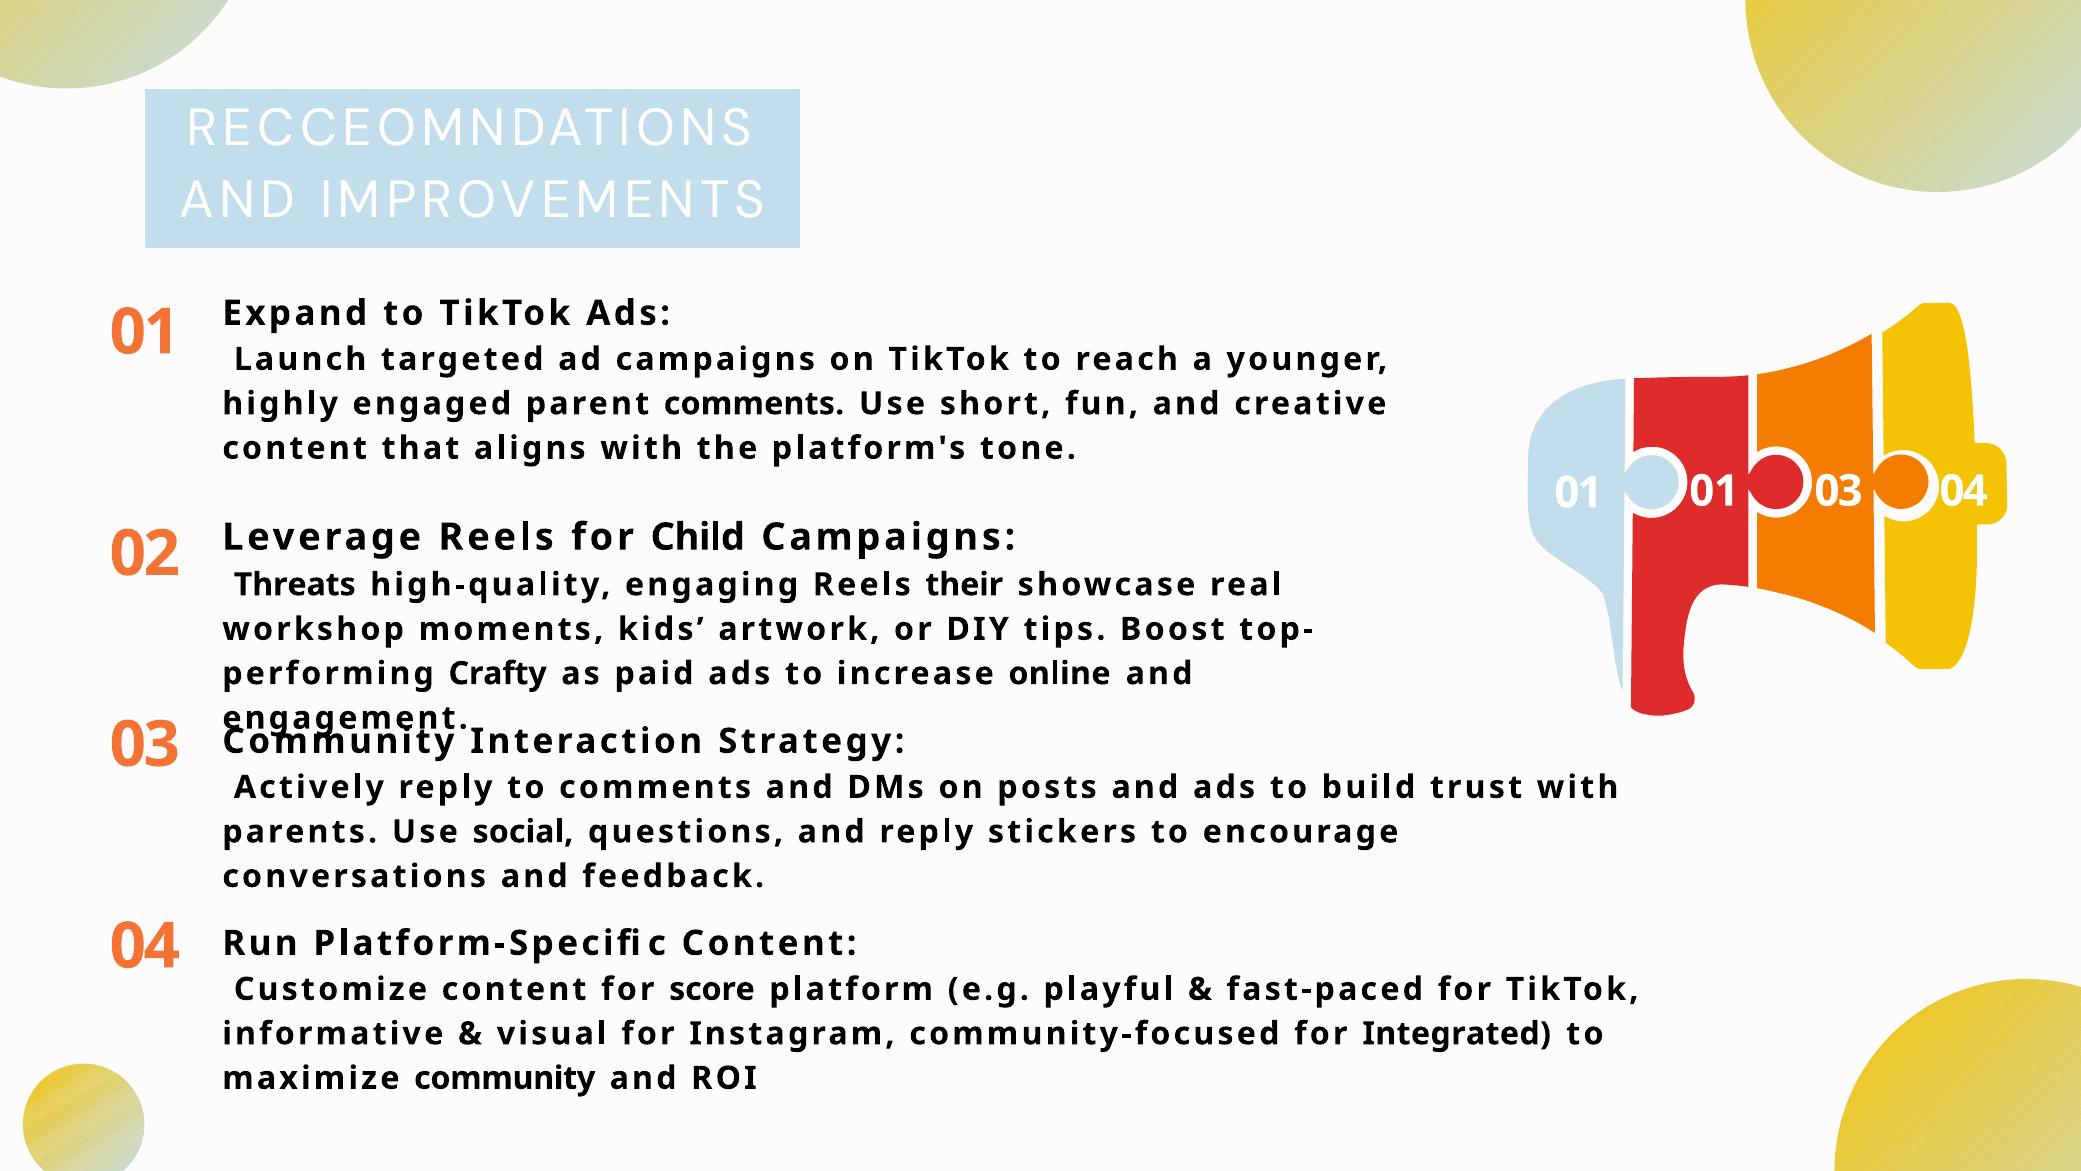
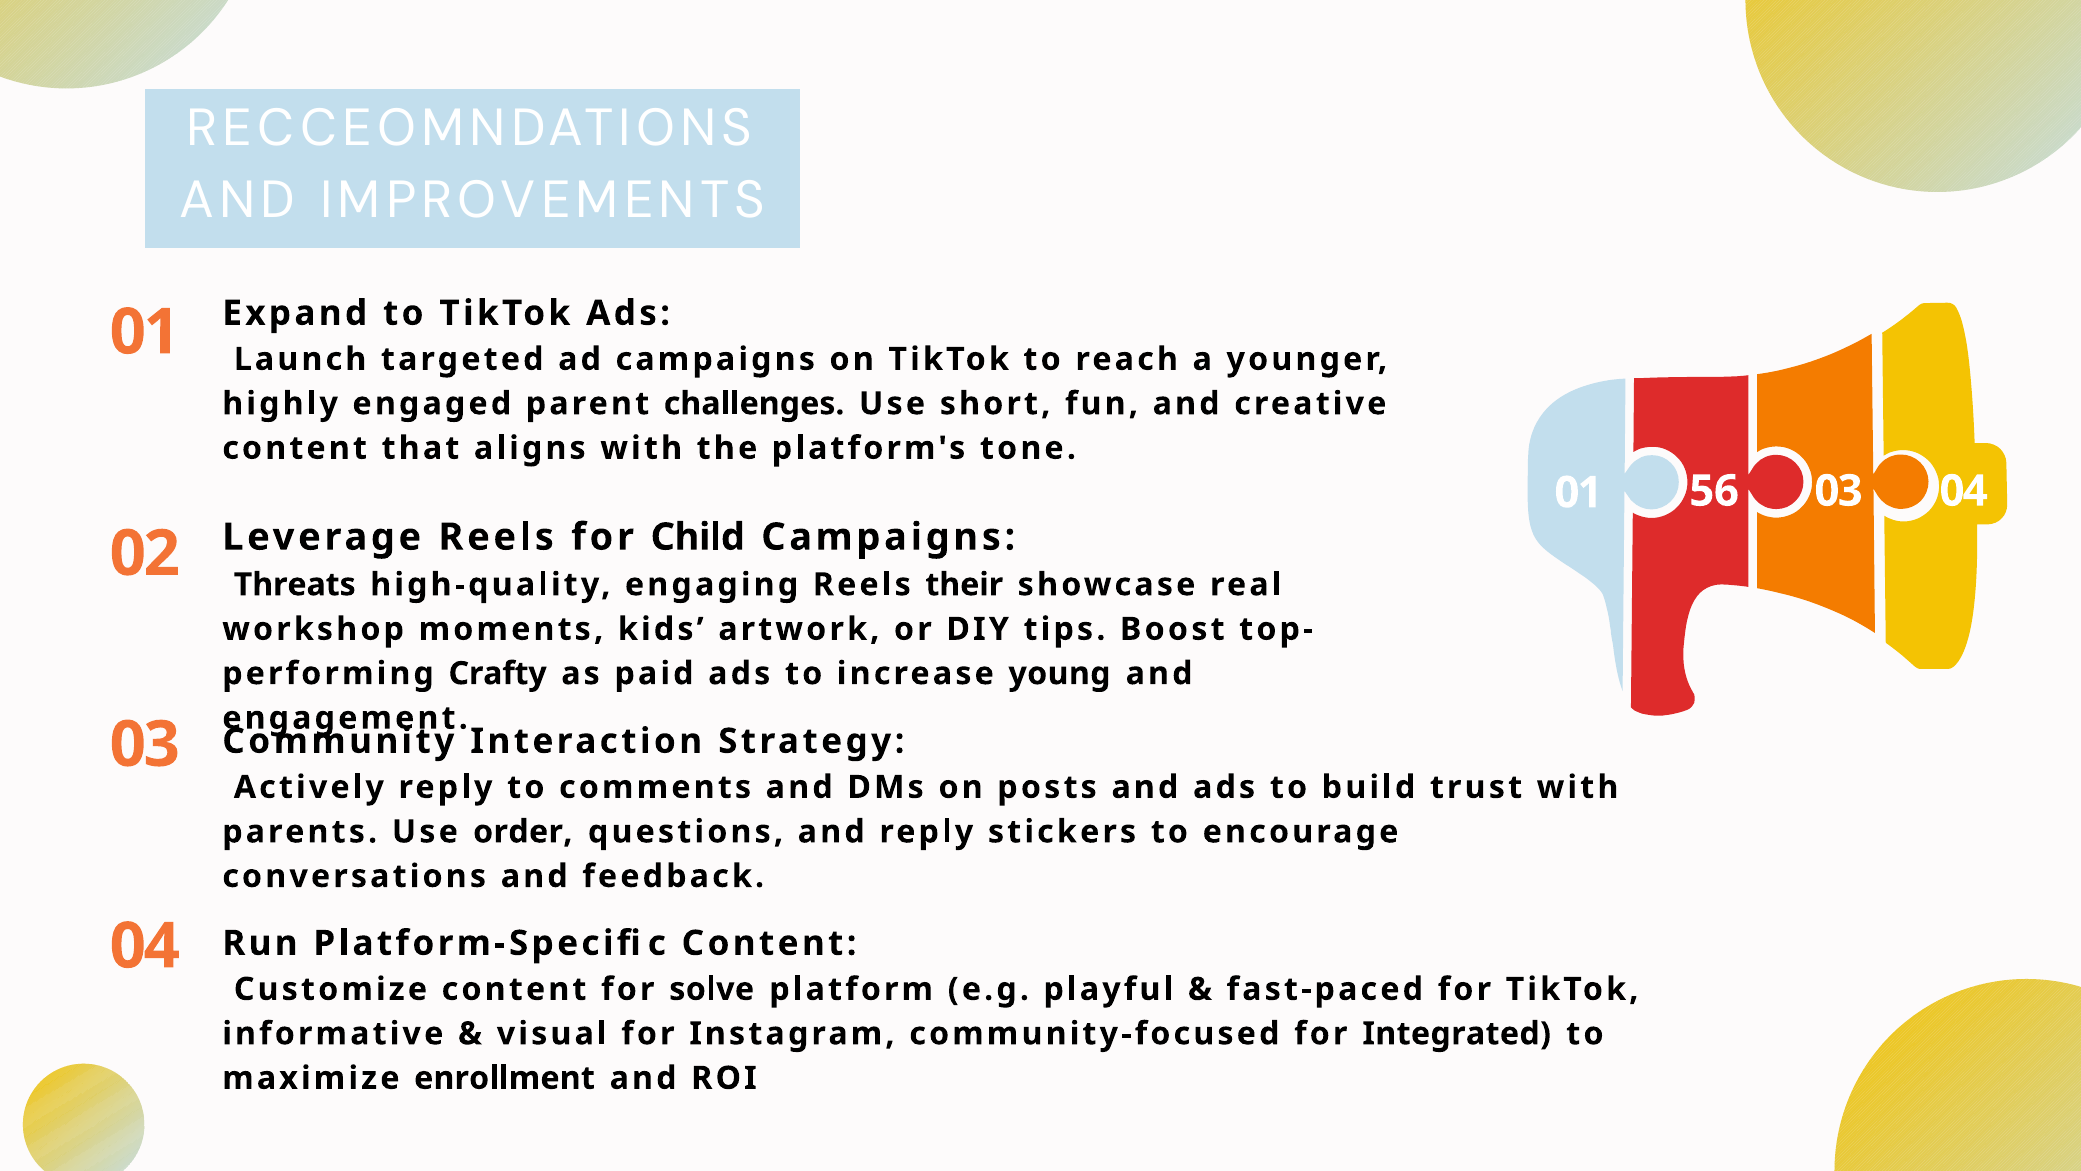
parent comments: comments -> challenges (754, 404)
01: 01 -> 56 (1714, 491)
online: online -> young (1059, 673)
social: social -> order (523, 832)
score: score -> solve (712, 989)
maximize community: community -> enrollment (504, 1078)
